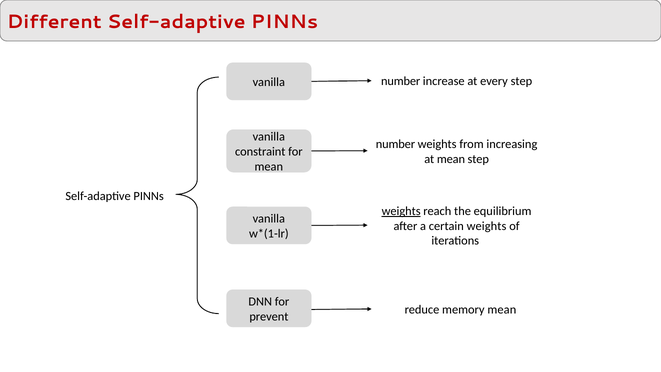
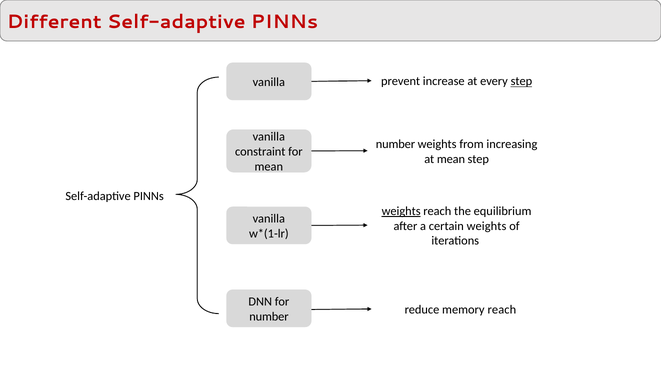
vanilla number: number -> prevent (401, 81)
step underline: none -> present (521, 81)
memory mean: mean -> reach (502, 310)
prevent: prevent -> number (269, 316)
